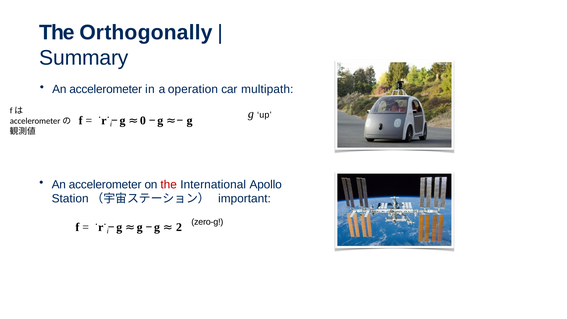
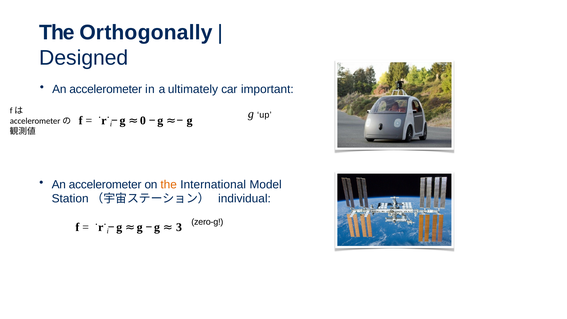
Summary: Summary -> Designed (84, 58)
operation: operation -> ultimately (193, 89)
multipath: multipath -> important (267, 89)
the colour: red -> orange (169, 184)
Apollo: Apollo -> Model (266, 184)
important: important -> individual (244, 199)
2: 2 -> 3 (179, 227)
